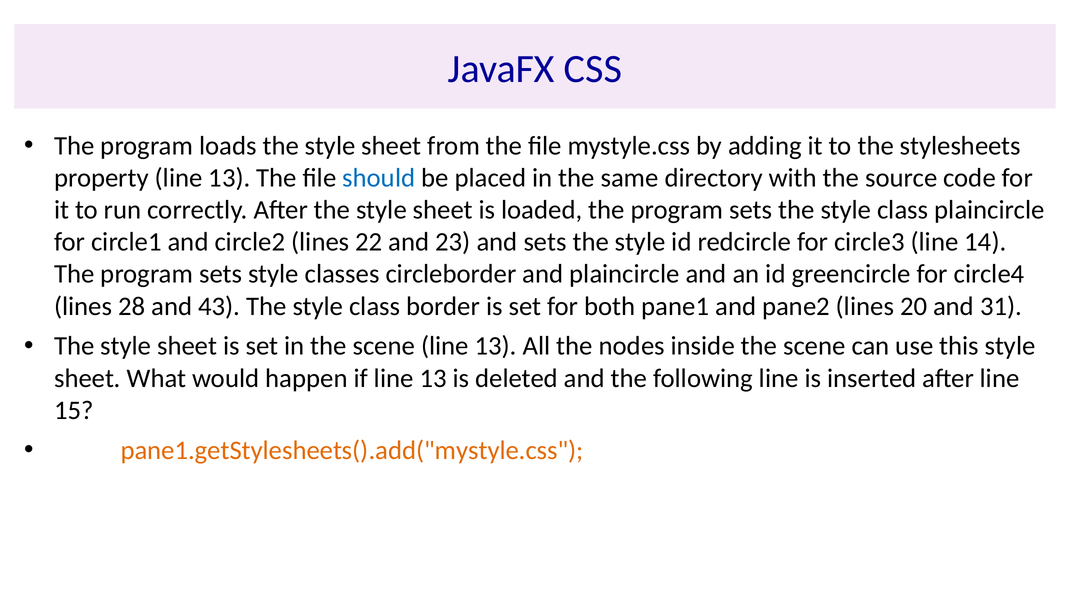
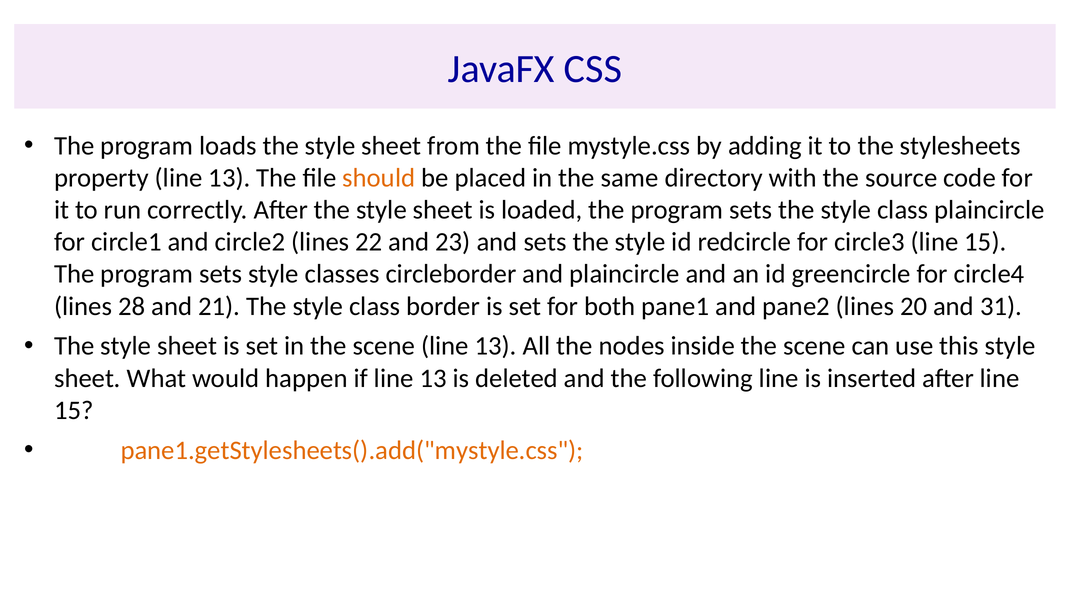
should colour: blue -> orange (379, 178)
circle3 line 14: 14 -> 15 (985, 242)
43: 43 -> 21 (219, 306)
